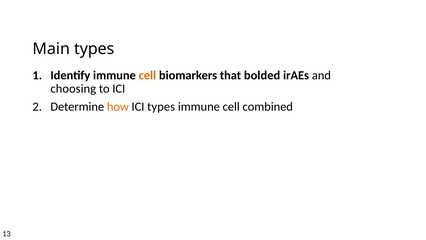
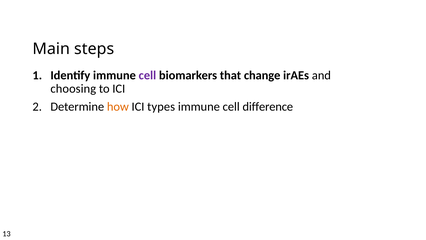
Main types: types -> steps (94, 49)
cell colour: orange -> purple (147, 75)
bolded: bolded -> change (262, 75)
combined: combined -> difference (268, 107)
